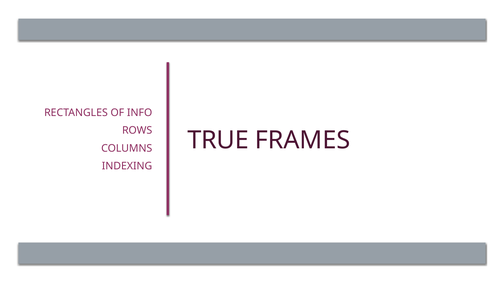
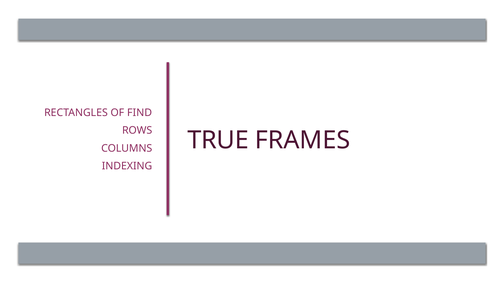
INFO: INFO -> FIND (140, 113)
